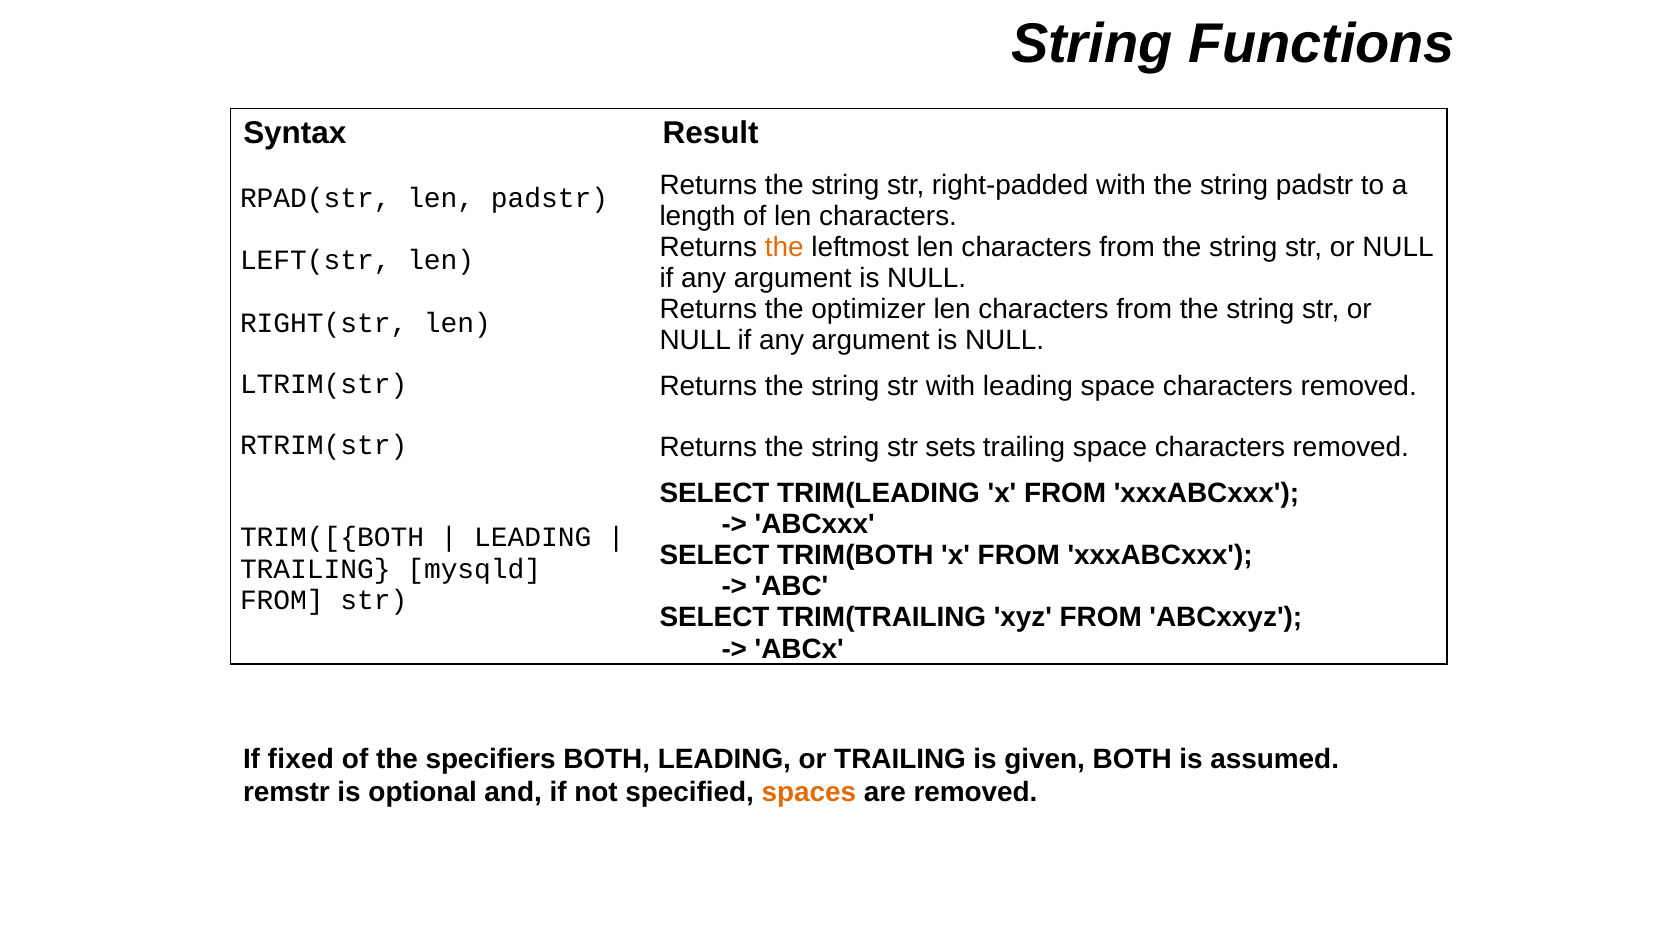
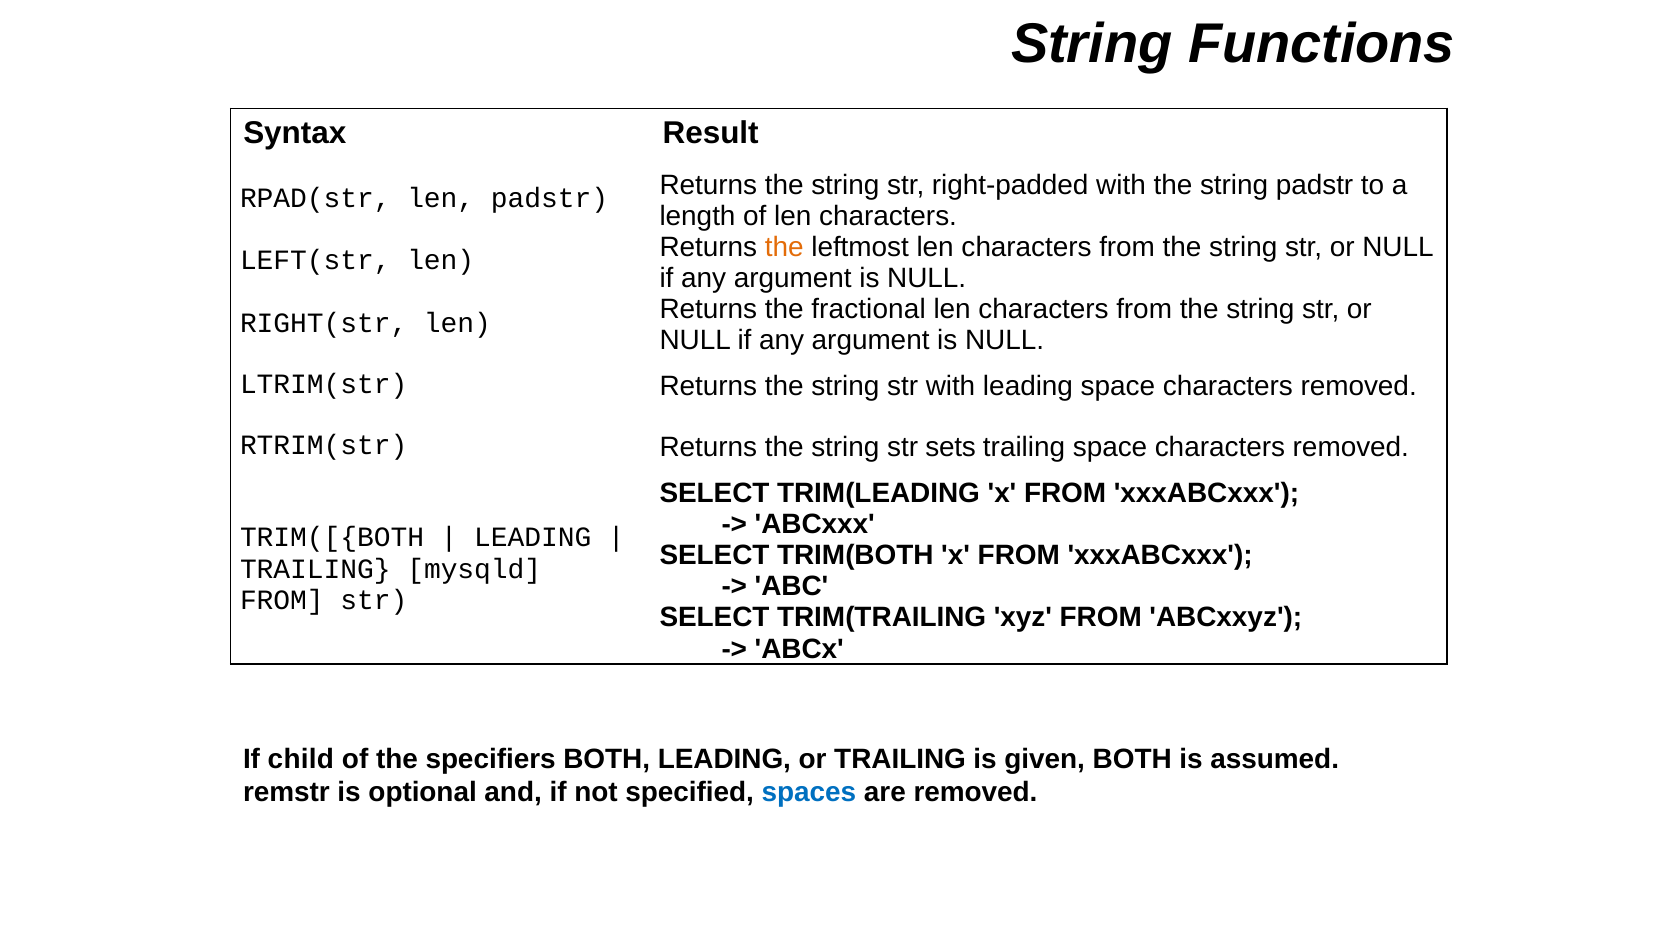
optimizer: optimizer -> fractional (869, 310)
fixed: fixed -> child (301, 759)
spaces colour: orange -> blue (809, 793)
